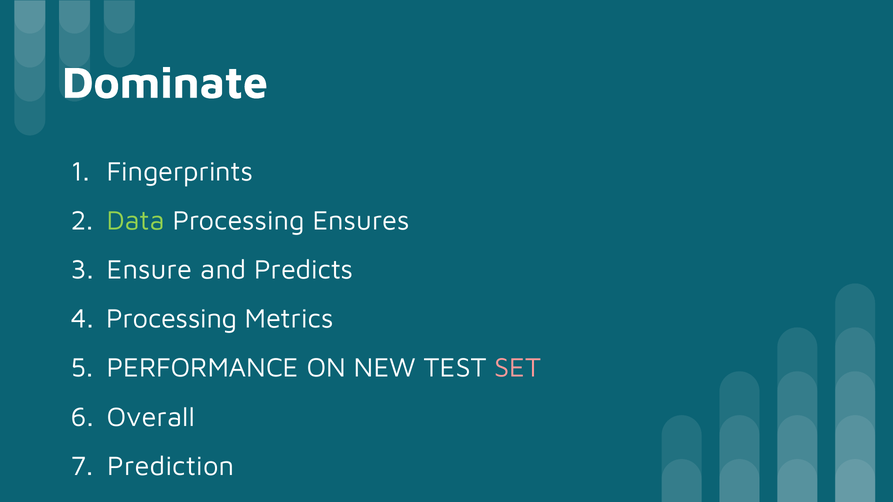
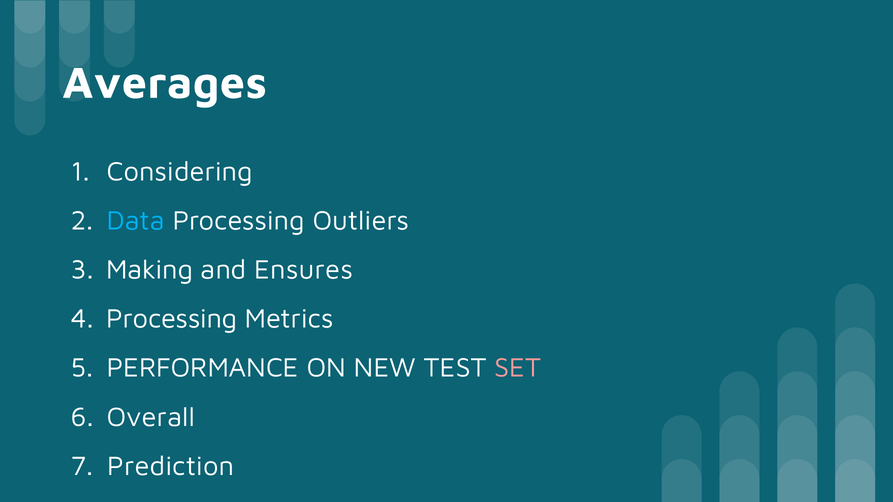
Dominate: Dominate -> Averages (165, 83)
Fingerprints: Fingerprints -> Considering (180, 172)
Data colour: light green -> light blue (136, 221)
Ensures: Ensures -> Outliers (361, 221)
Ensure: Ensure -> Making (150, 270)
Predicts: Predicts -> Ensures (304, 270)
